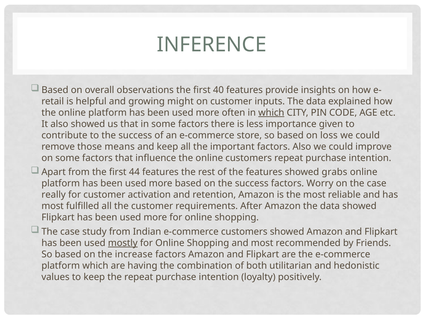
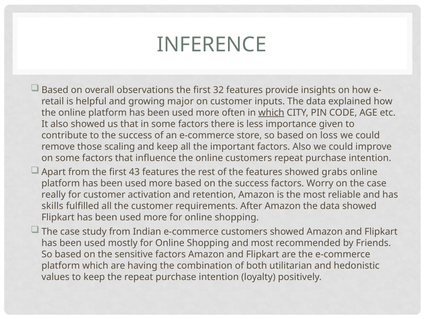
40: 40 -> 32 (218, 90)
might: might -> major (180, 101)
means: means -> scaling (120, 147)
44: 44 -> 43 (134, 172)
most: most -> skills (52, 206)
mostly underline: present -> none (123, 243)
increase: increase -> sensitive (134, 254)
